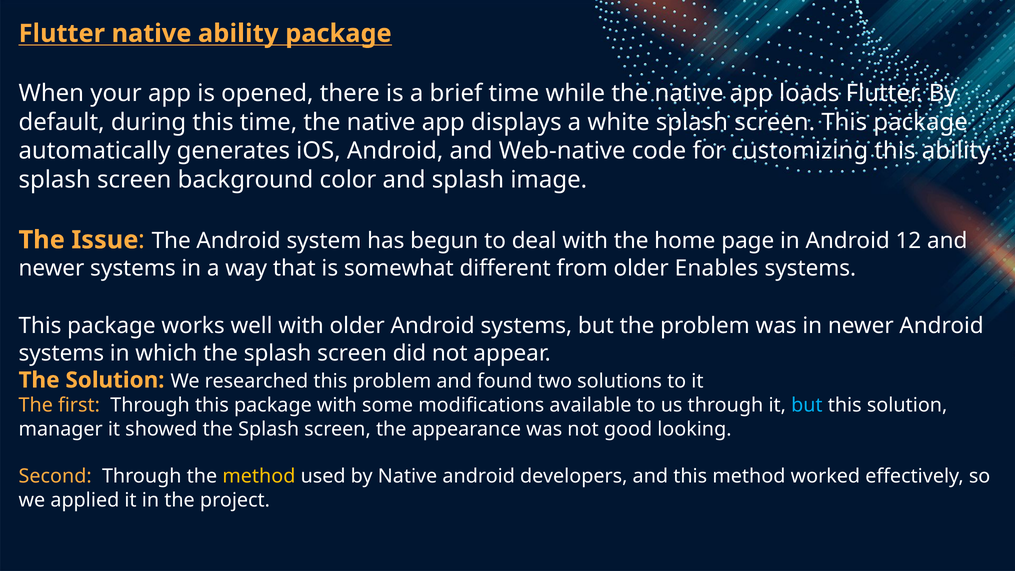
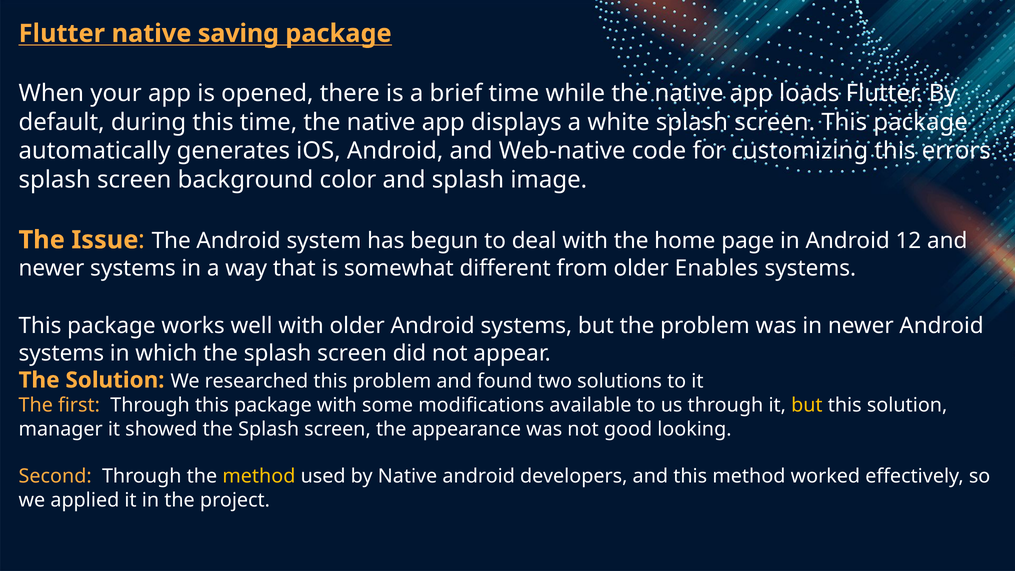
native ability: ability -> saving (238, 34)
this ability: ability -> errors (956, 151)
but colour: light blue -> yellow (807, 405)
